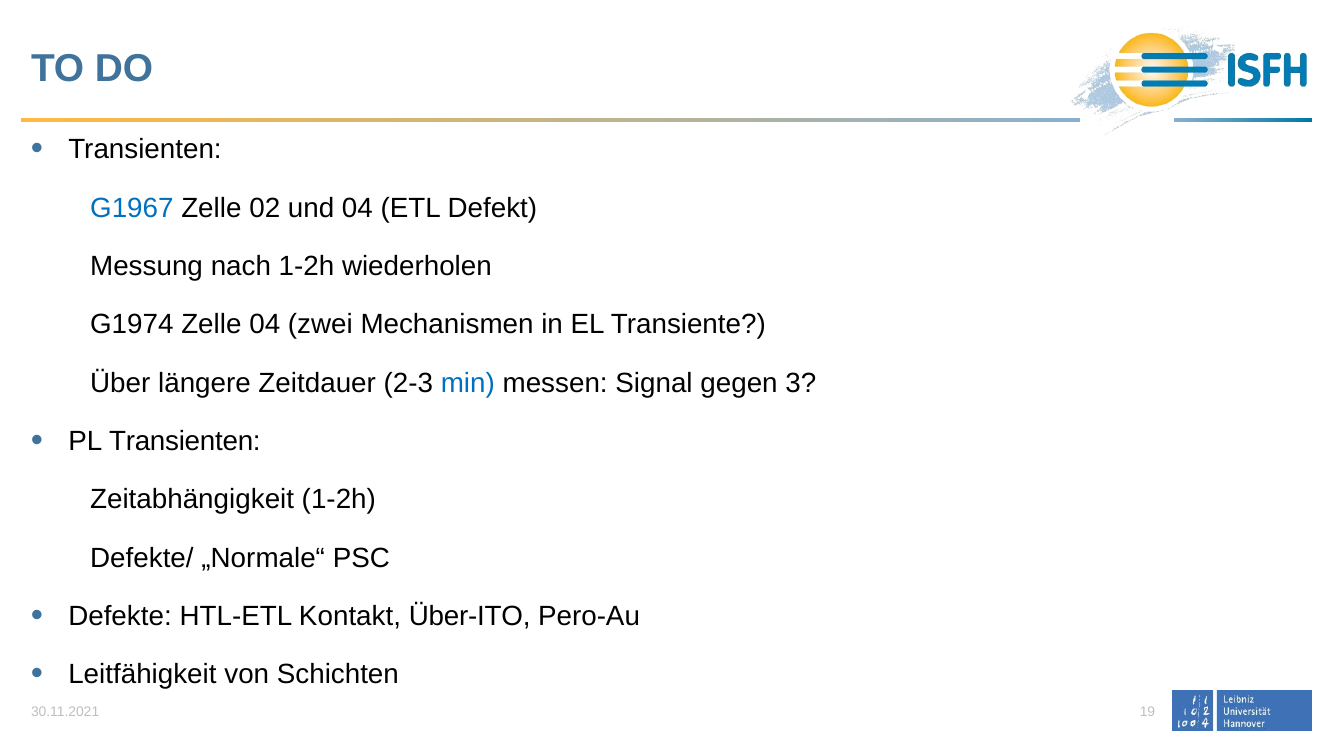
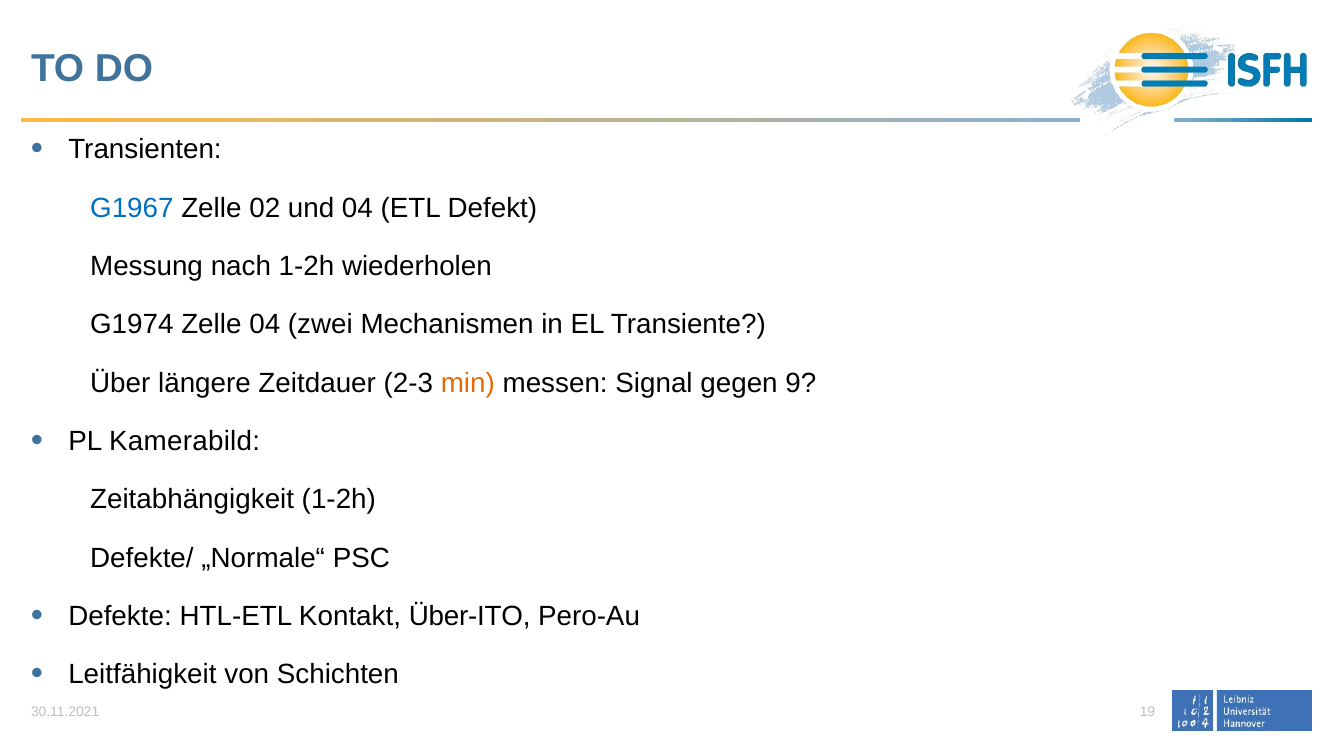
min colour: blue -> orange (468, 383)
3: 3 -> 9 (801, 383)
PL Transienten: Transienten -> Kamerabild (185, 441)
